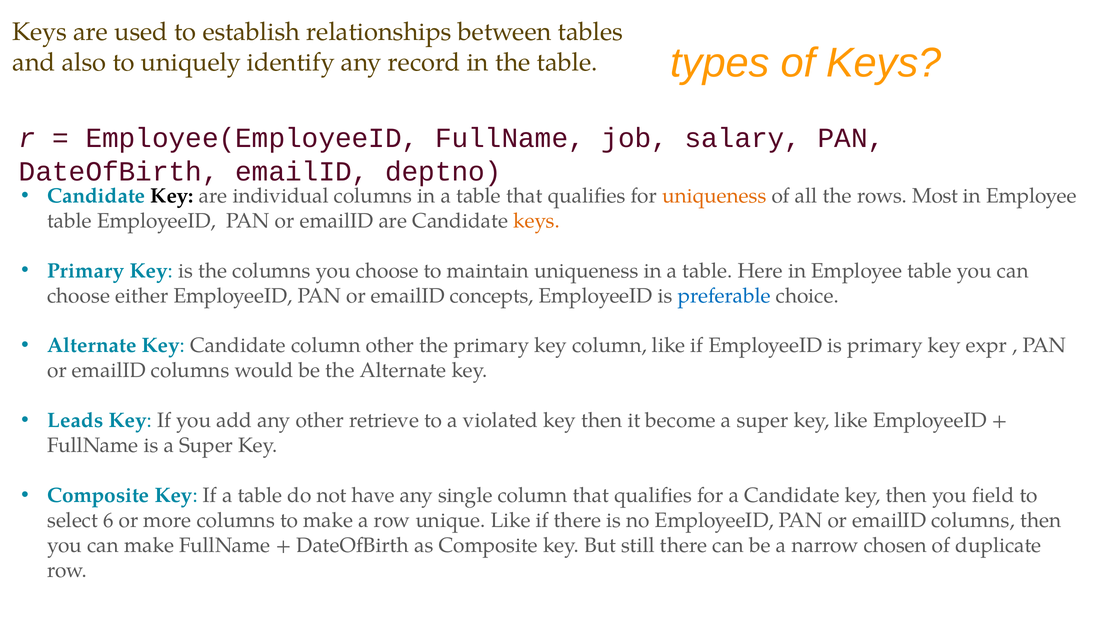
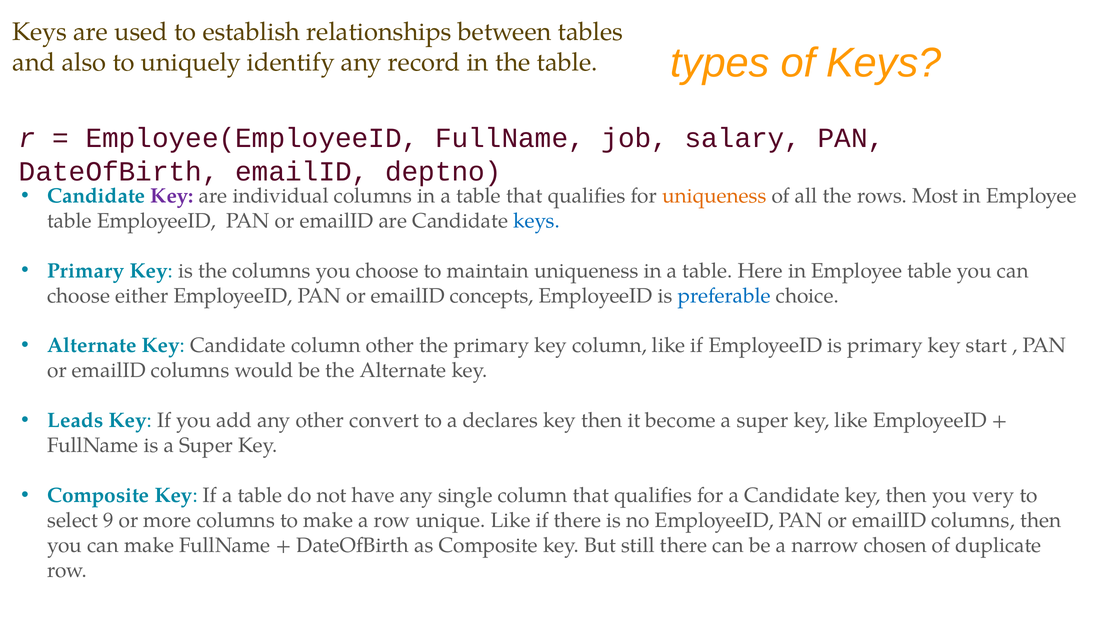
Key colour: black -> purple (172, 196)
keys colour: orange -> blue (537, 221)
expr: expr -> start (986, 345)
retrieve: retrieve -> convert (384, 420)
violated: violated -> declares (500, 420)
field: field -> very (993, 495)
6: 6 -> 9 (108, 520)
